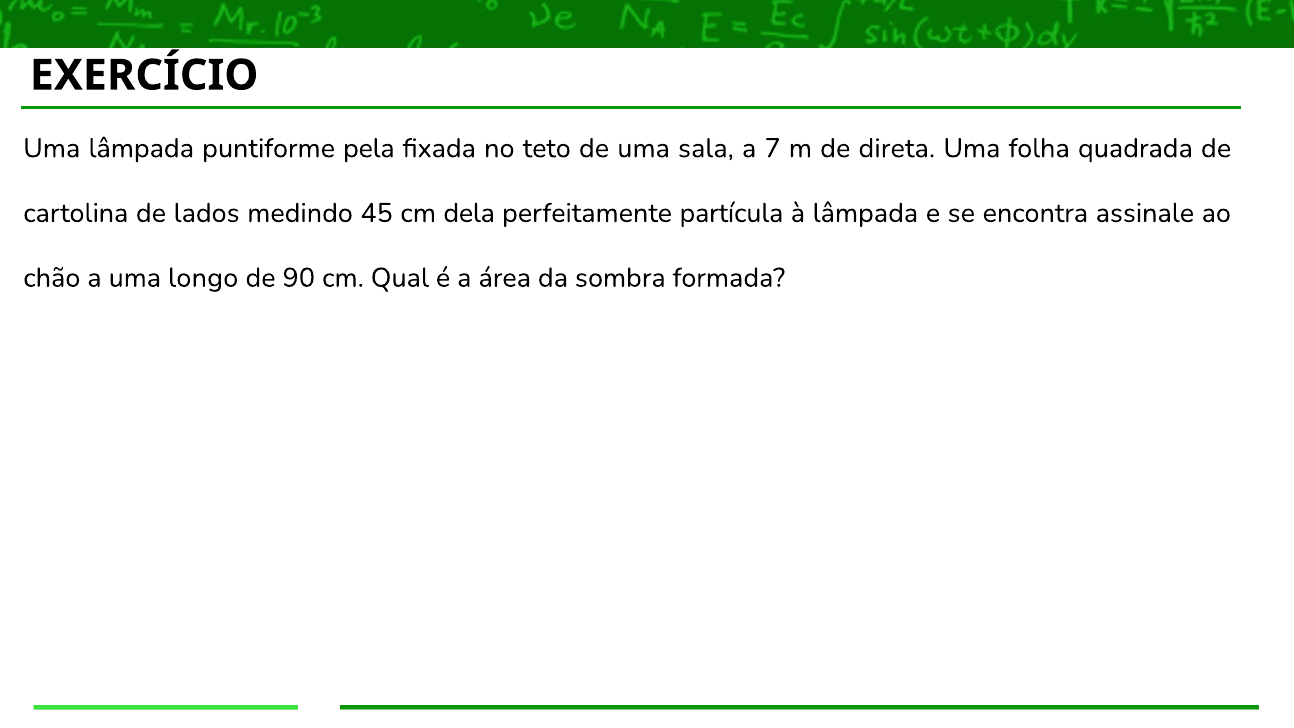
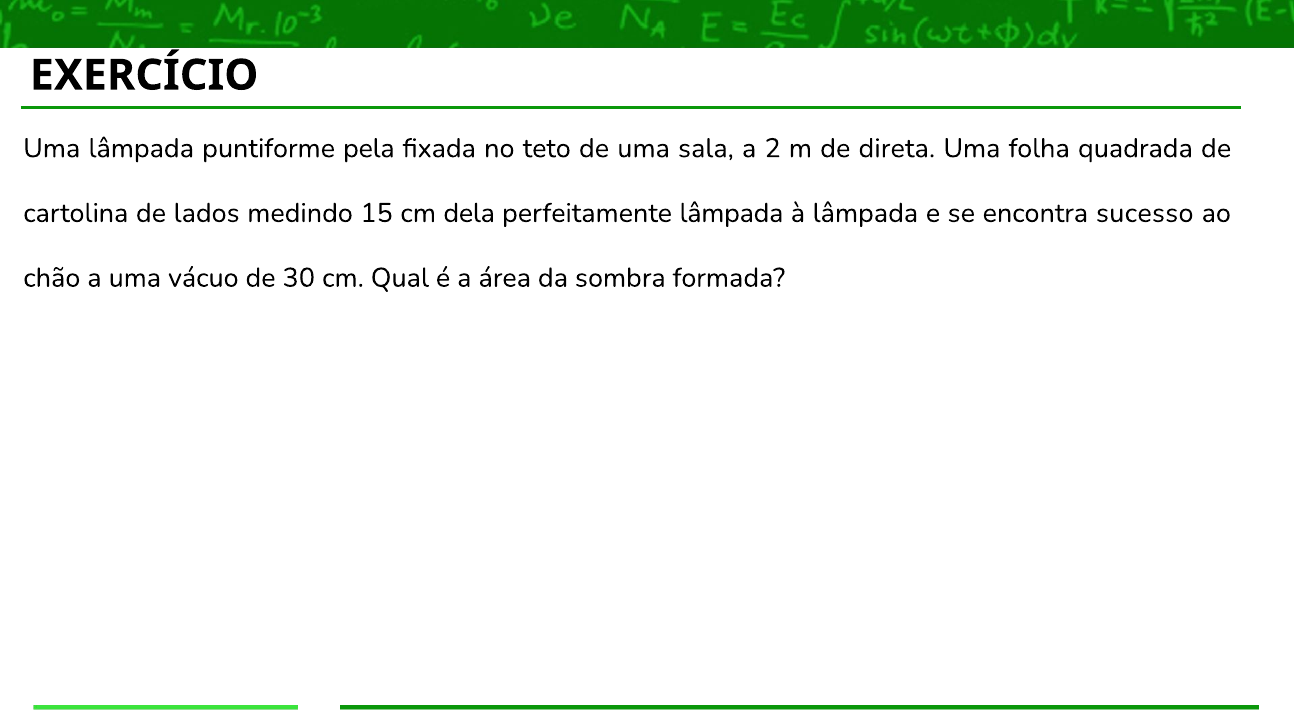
7: 7 -> 2 (773, 148)
45: 45 -> 15 (377, 213)
perfeitamente partícula: partícula -> lâmpada (731, 213)
assinale: assinale -> sucesso (1145, 213)
longo: longo -> vácuo (203, 278)
90: 90 -> 30 (299, 278)
